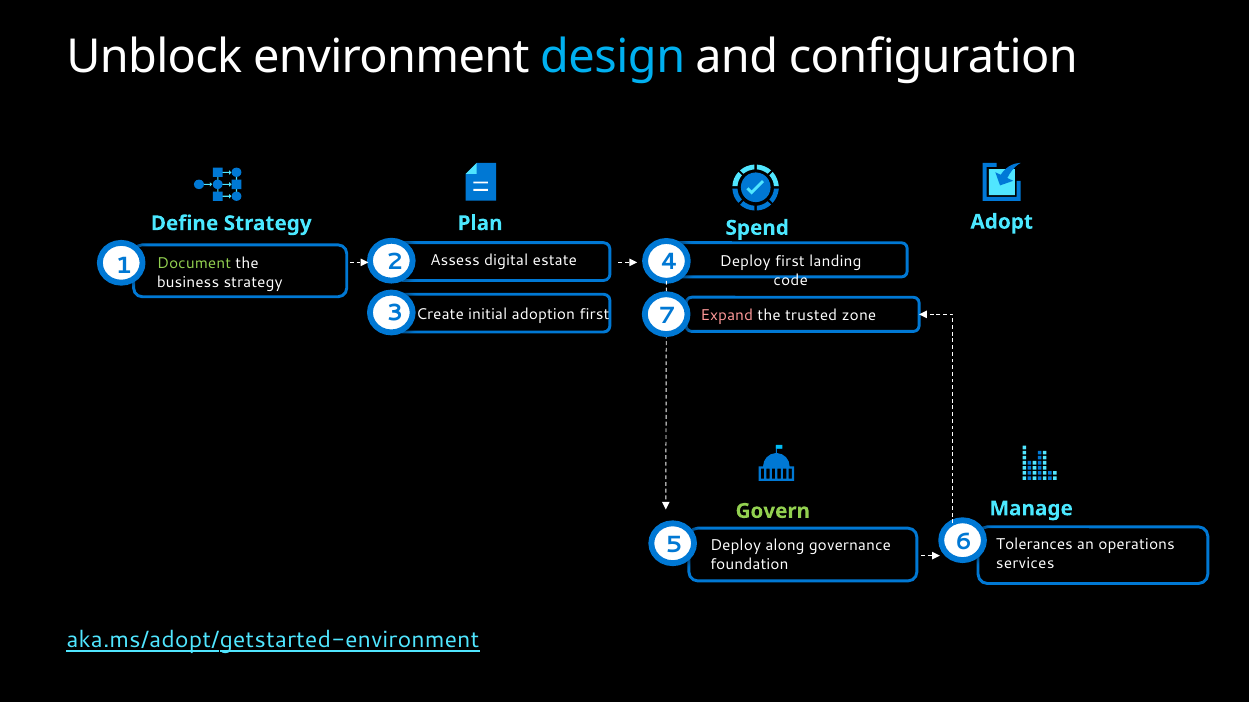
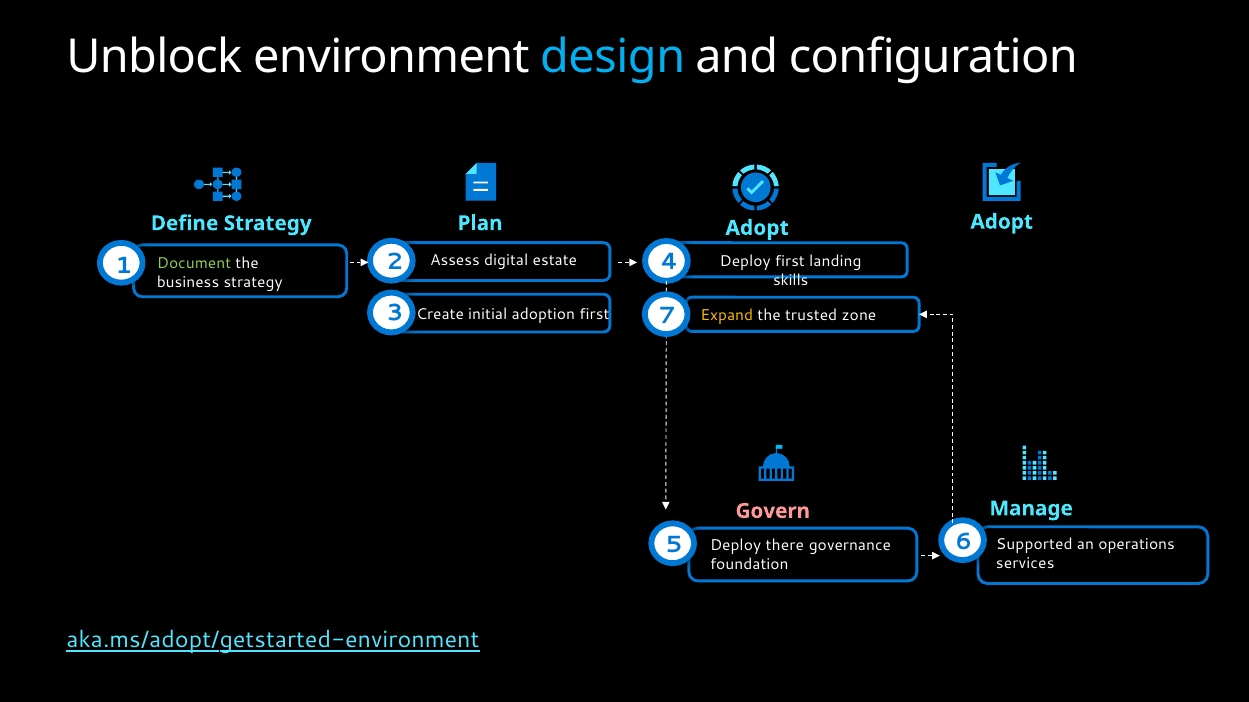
Spend: Spend -> Adopt (757, 228)
code: code -> skills (791, 280)
Expand colour: pink -> yellow (727, 316)
Govern colour: light green -> pink (773, 511)
Tolerances: Tolerances -> Supported (1034, 545)
along: along -> there (785, 546)
